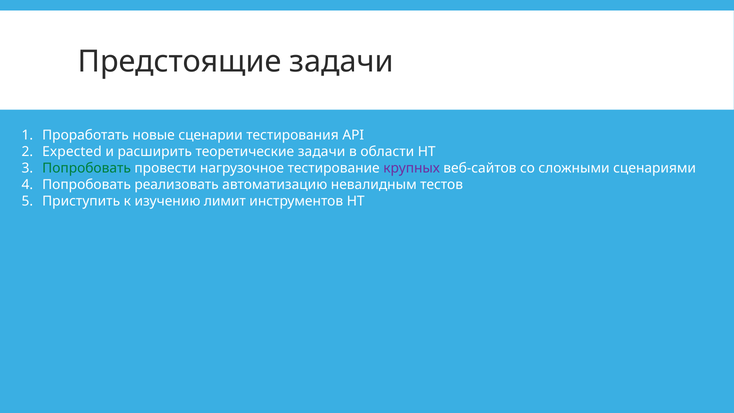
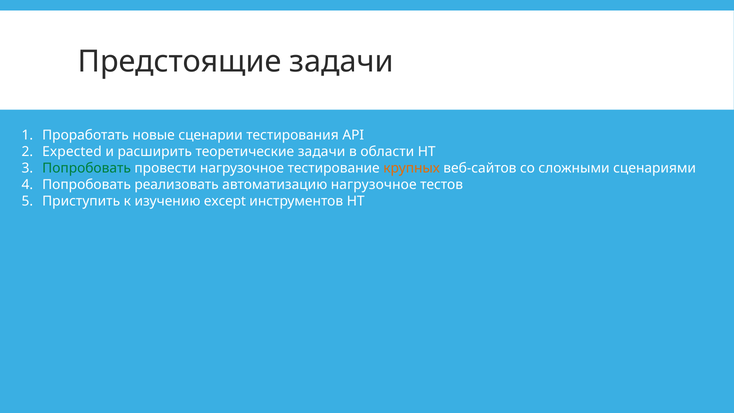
крупных colour: purple -> orange (412, 168)
автоматизацию невалидным: невалидным -> нагрузочное (374, 185)
лимит: лимит -> except (225, 201)
